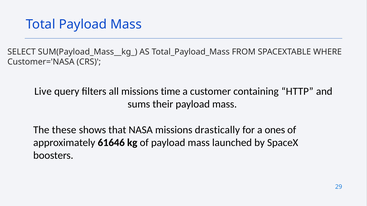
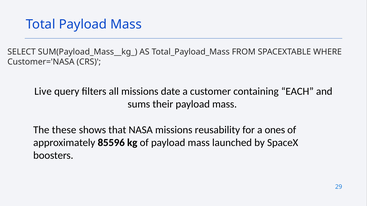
time: time -> date (171, 92)
HTTP: HTTP -> EACH (297, 92)
drastically: drastically -> reusability (217, 130)
61646: 61646 -> 85596 (111, 143)
